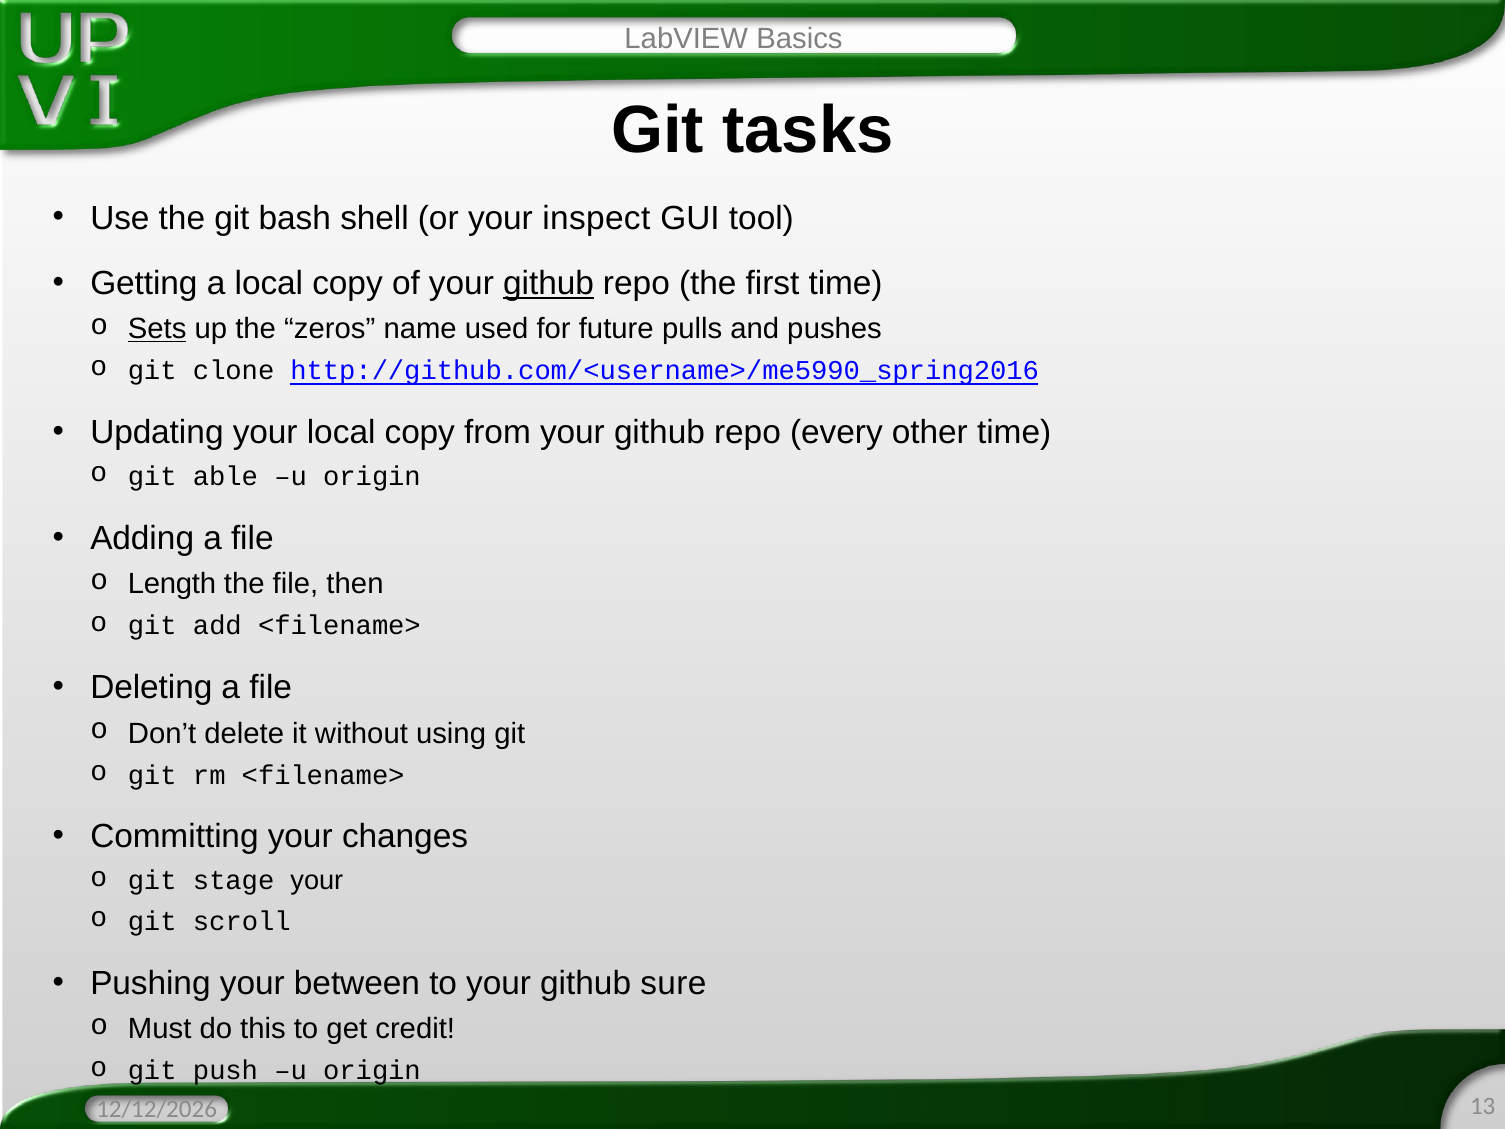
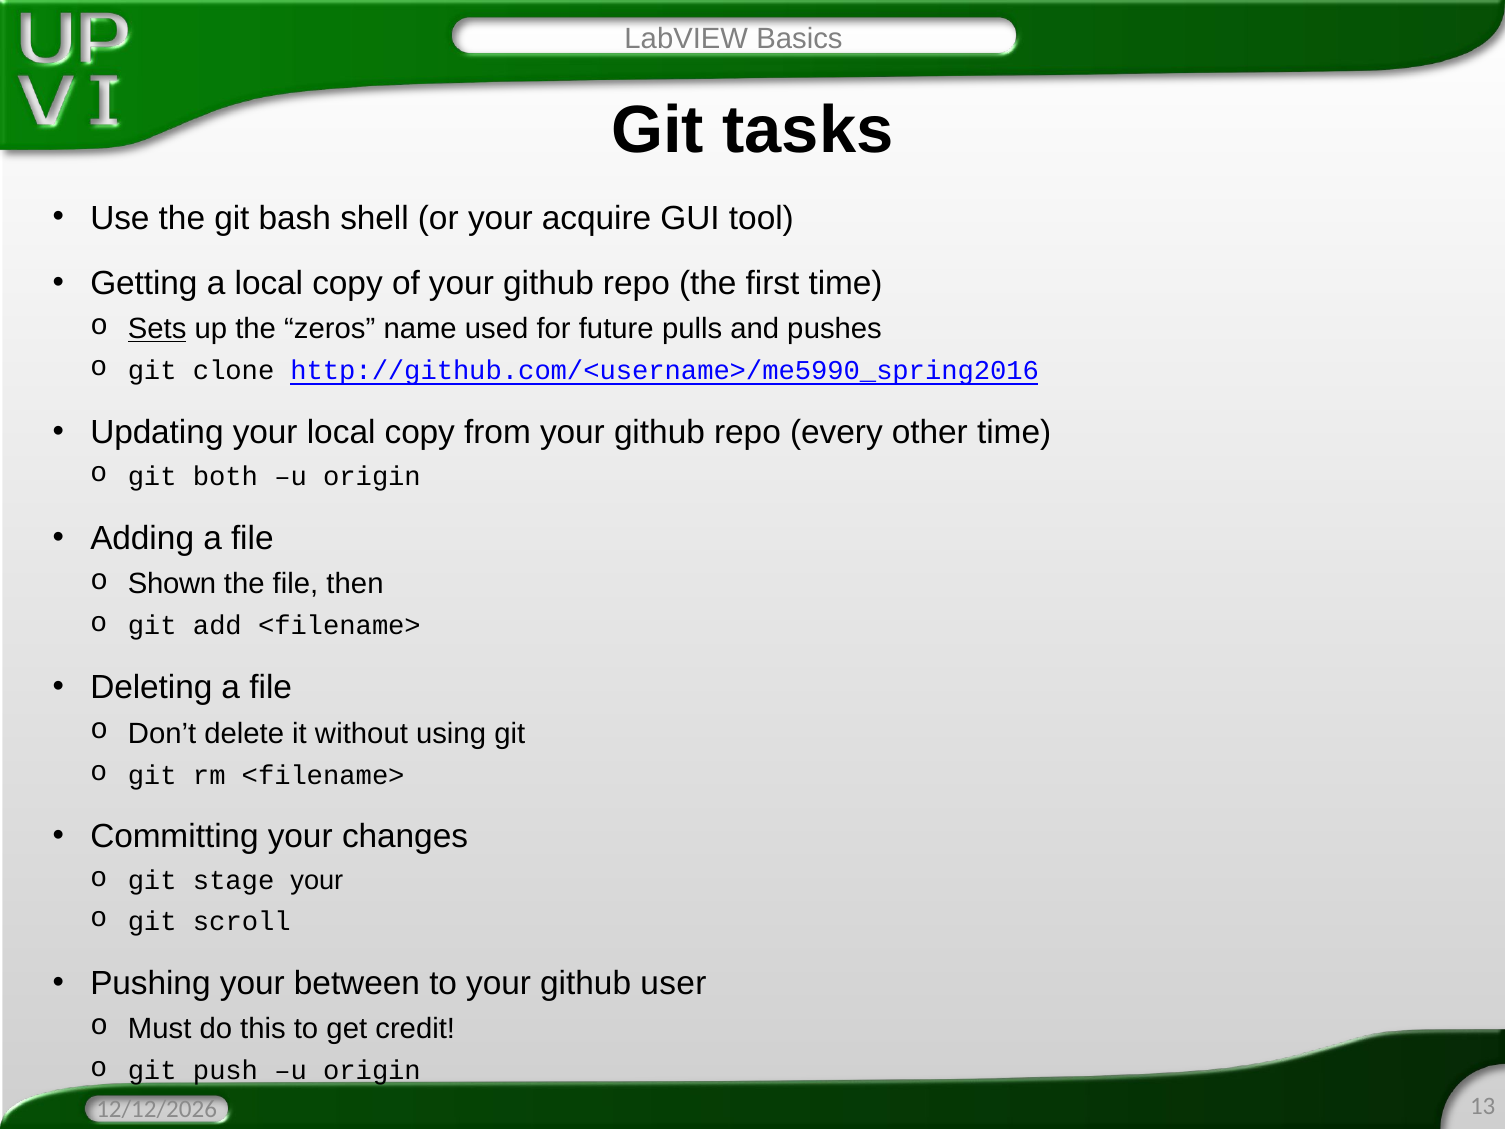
inspect: inspect -> acquire (597, 218)
github underline: present -> none (549, 283)
able: able -> both (226, 476)
Length: Length -> Shown (172, 584)
sure: sure -> user (673, 983)
